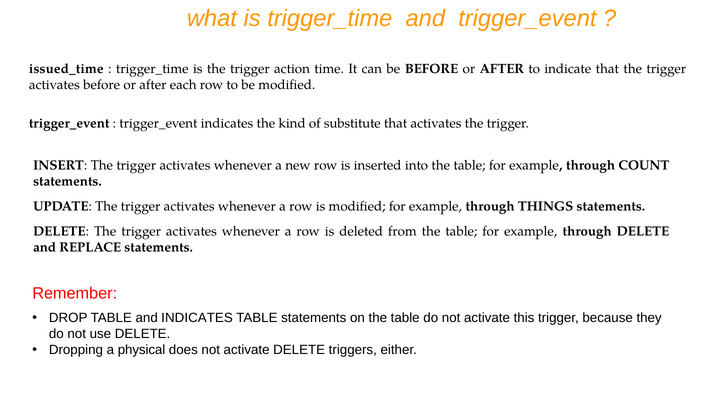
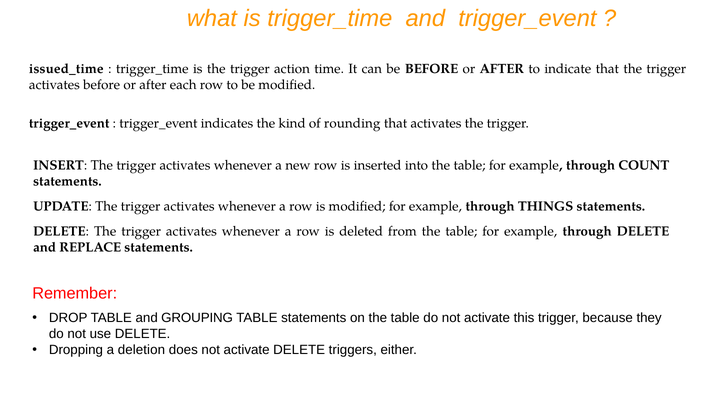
substitute: substitute -> rounding (352, 123)
and INDICATES: INDICATES -> GROUPING (197, 318)
physical: physical -> deletion (141, 350)
